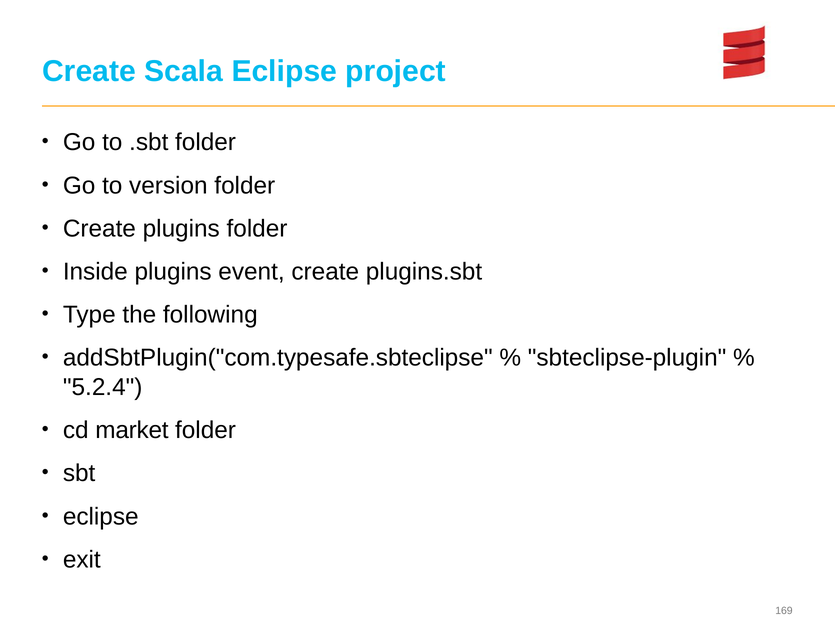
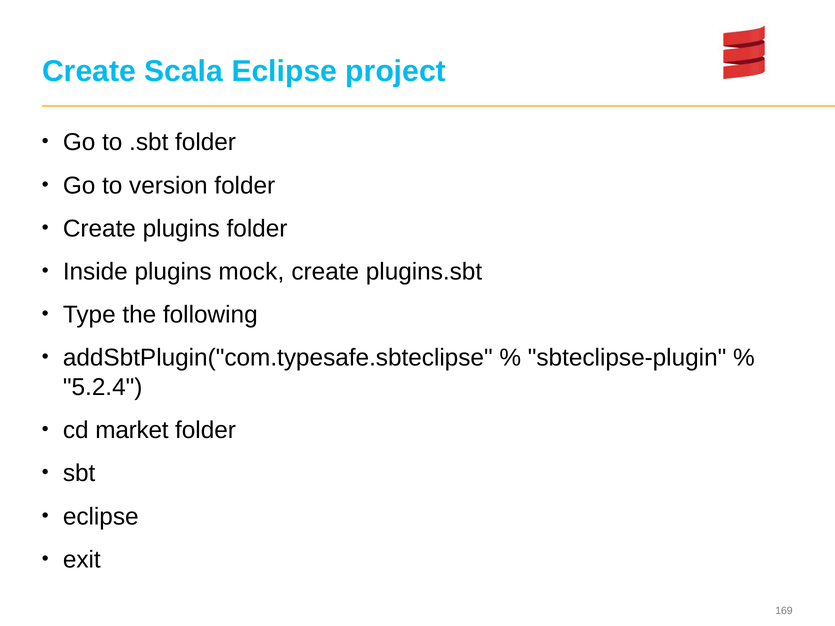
event: event -> mock (251, 272)
